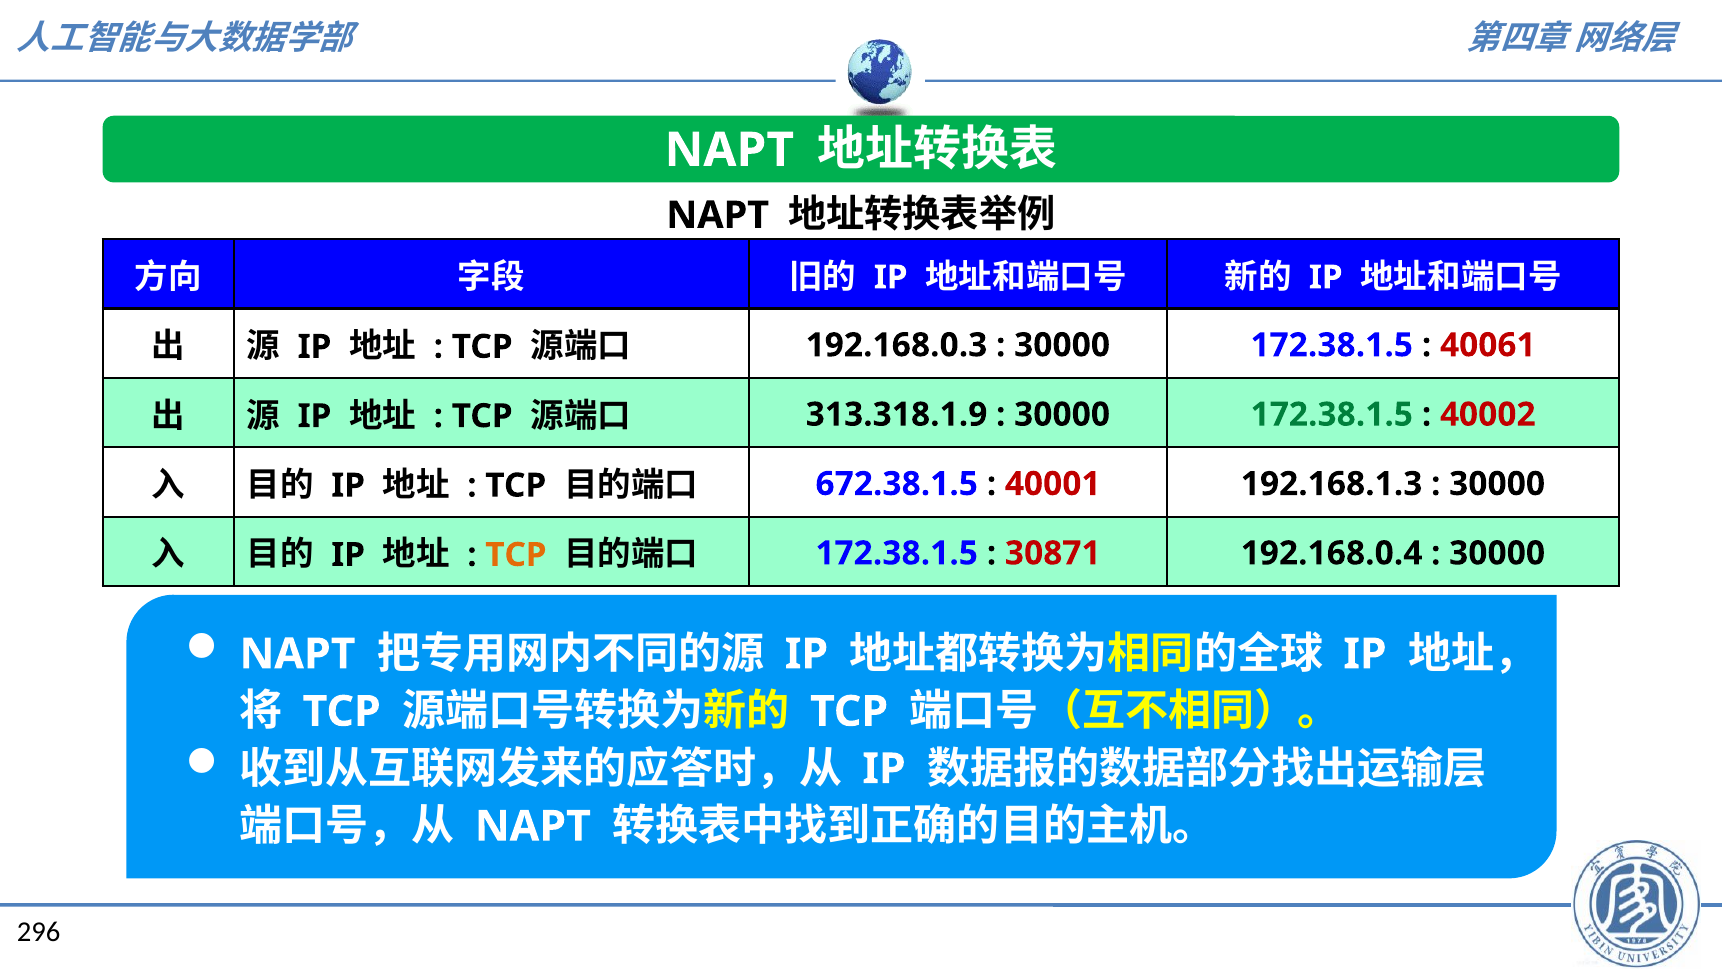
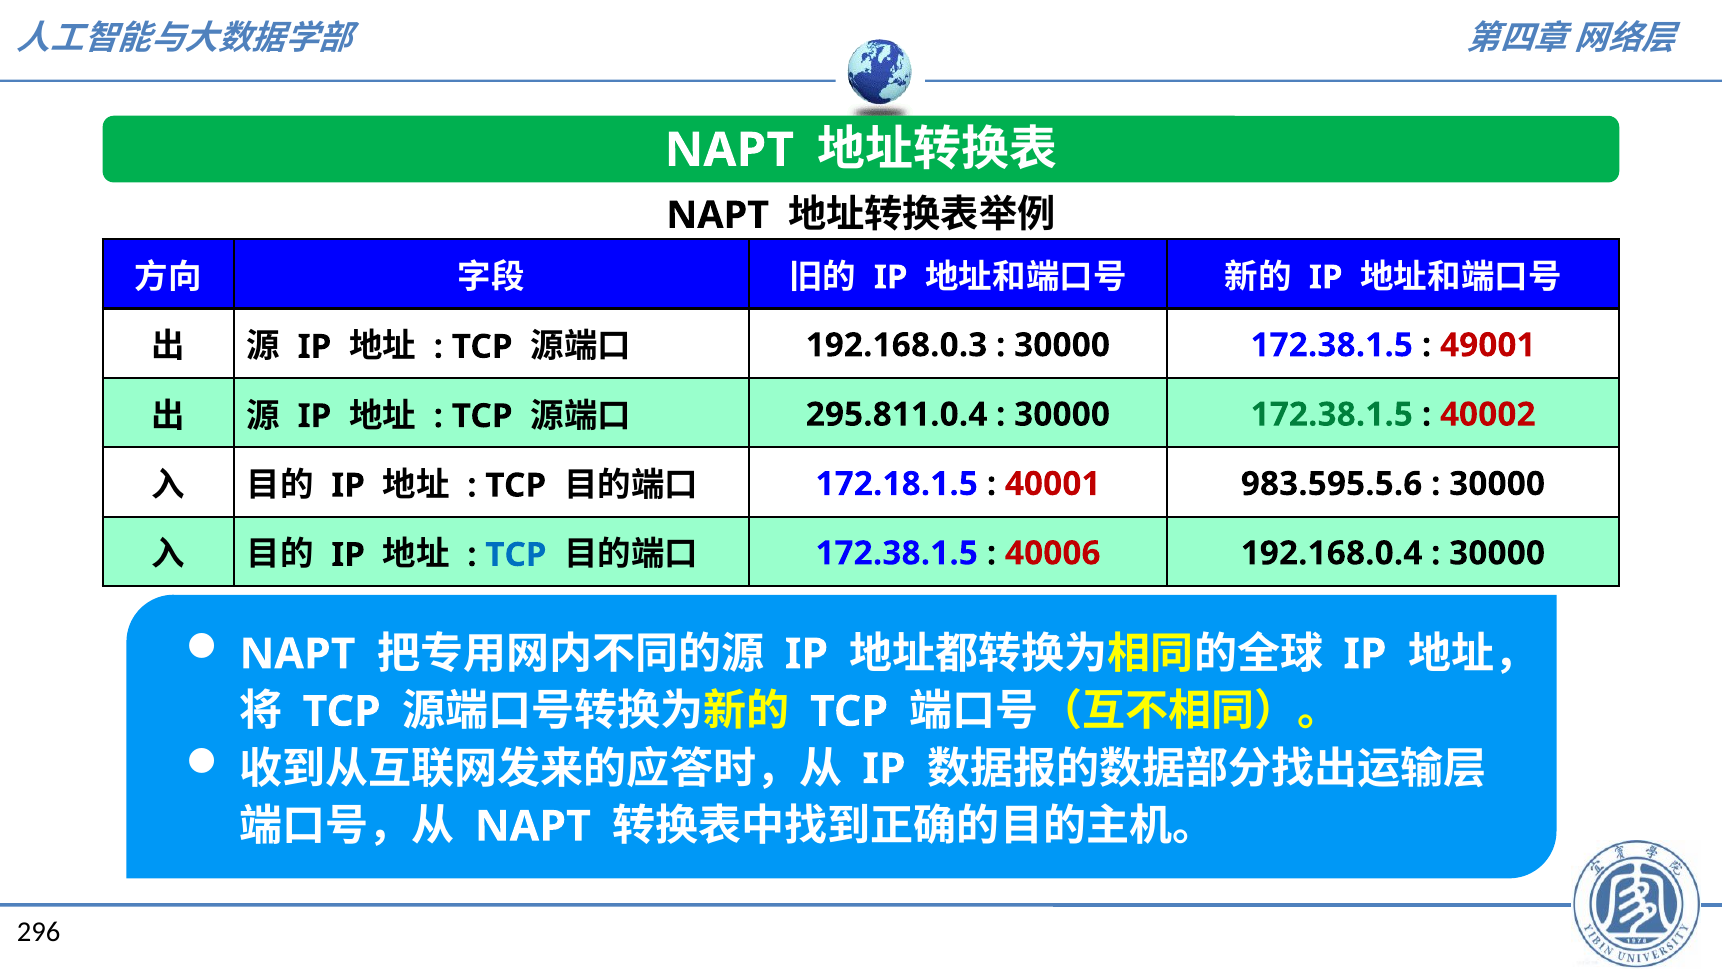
40061: 40061 -> 49001 (1488, 345)
313.318.1.9: 313.318.1.9 -> 295.811.0.4 (897, 414)
672.38.1.5: 672.38.1.5 -> 172.18.1.5 (897, 484)
192.168.1.3: 192.168.1.3 -> 983.595.5.6 (1332, 484)
TCP colour: orange -> blue (516, 555)
30871: 30871 -> 40006 (1053, 553)
